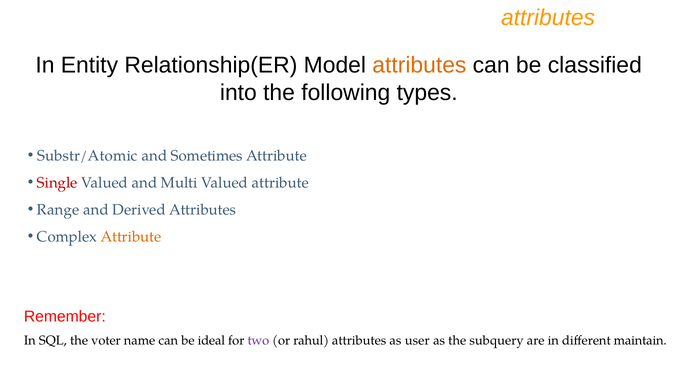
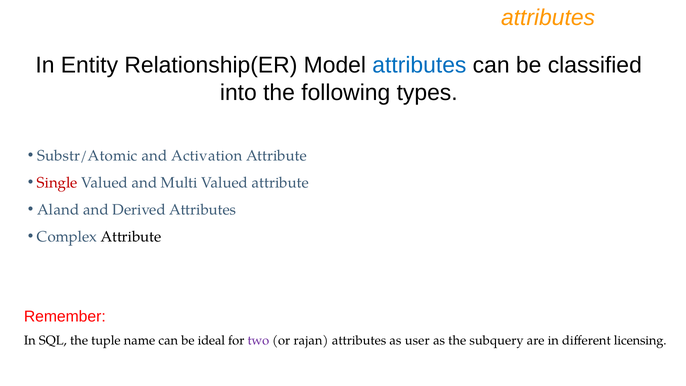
attributes colour: orange -> blue (419, 65)
Sometimes: Sometimes -> Activation (207, 156)
Range: Range -> Aland (58, 210)
Attribute colour: orange -> black (131, 237)
voter: voter -> tuple (106, 340)
rahul: rahul -> rajan (311, 340)
maintain: maintain -> licensing (640, 340)
